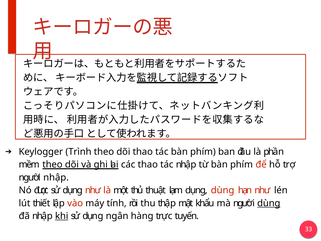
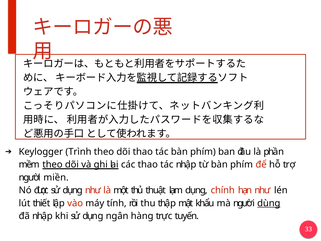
người nhập: nhập -> miền (56, 177)
dùng: dùng -> chính (223, 190)
khi underline: present -> none (62, 216)
